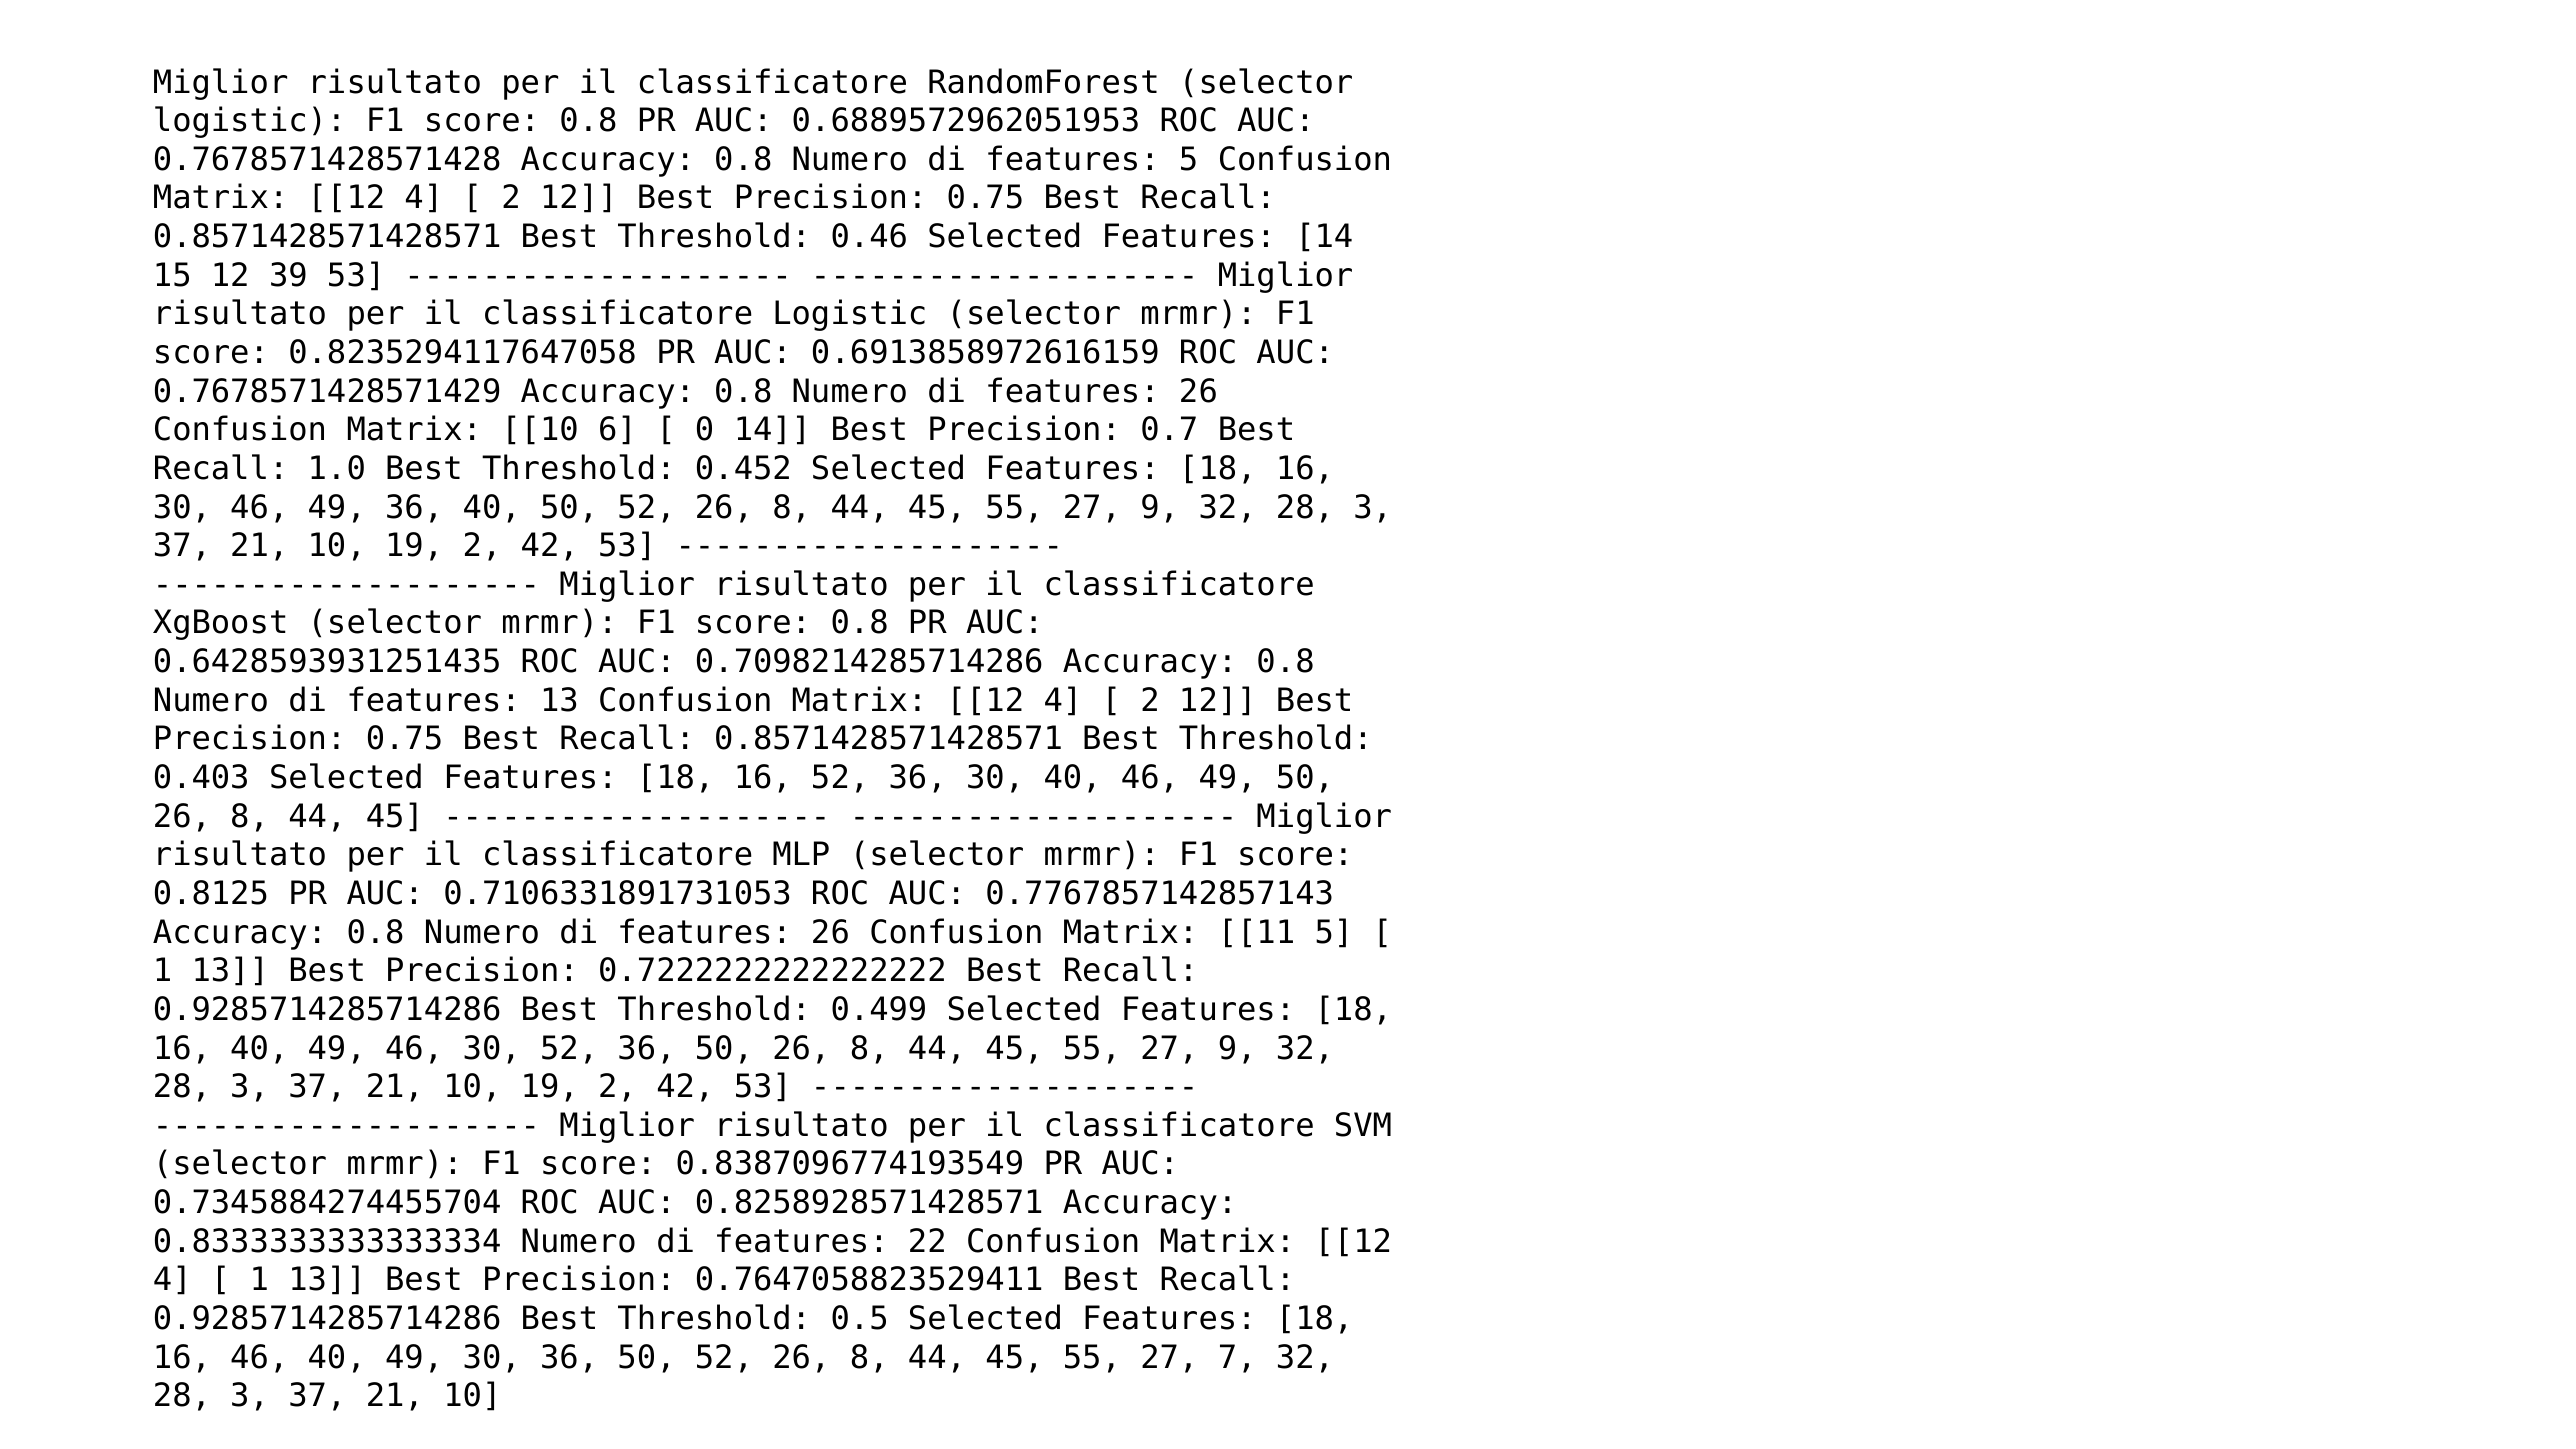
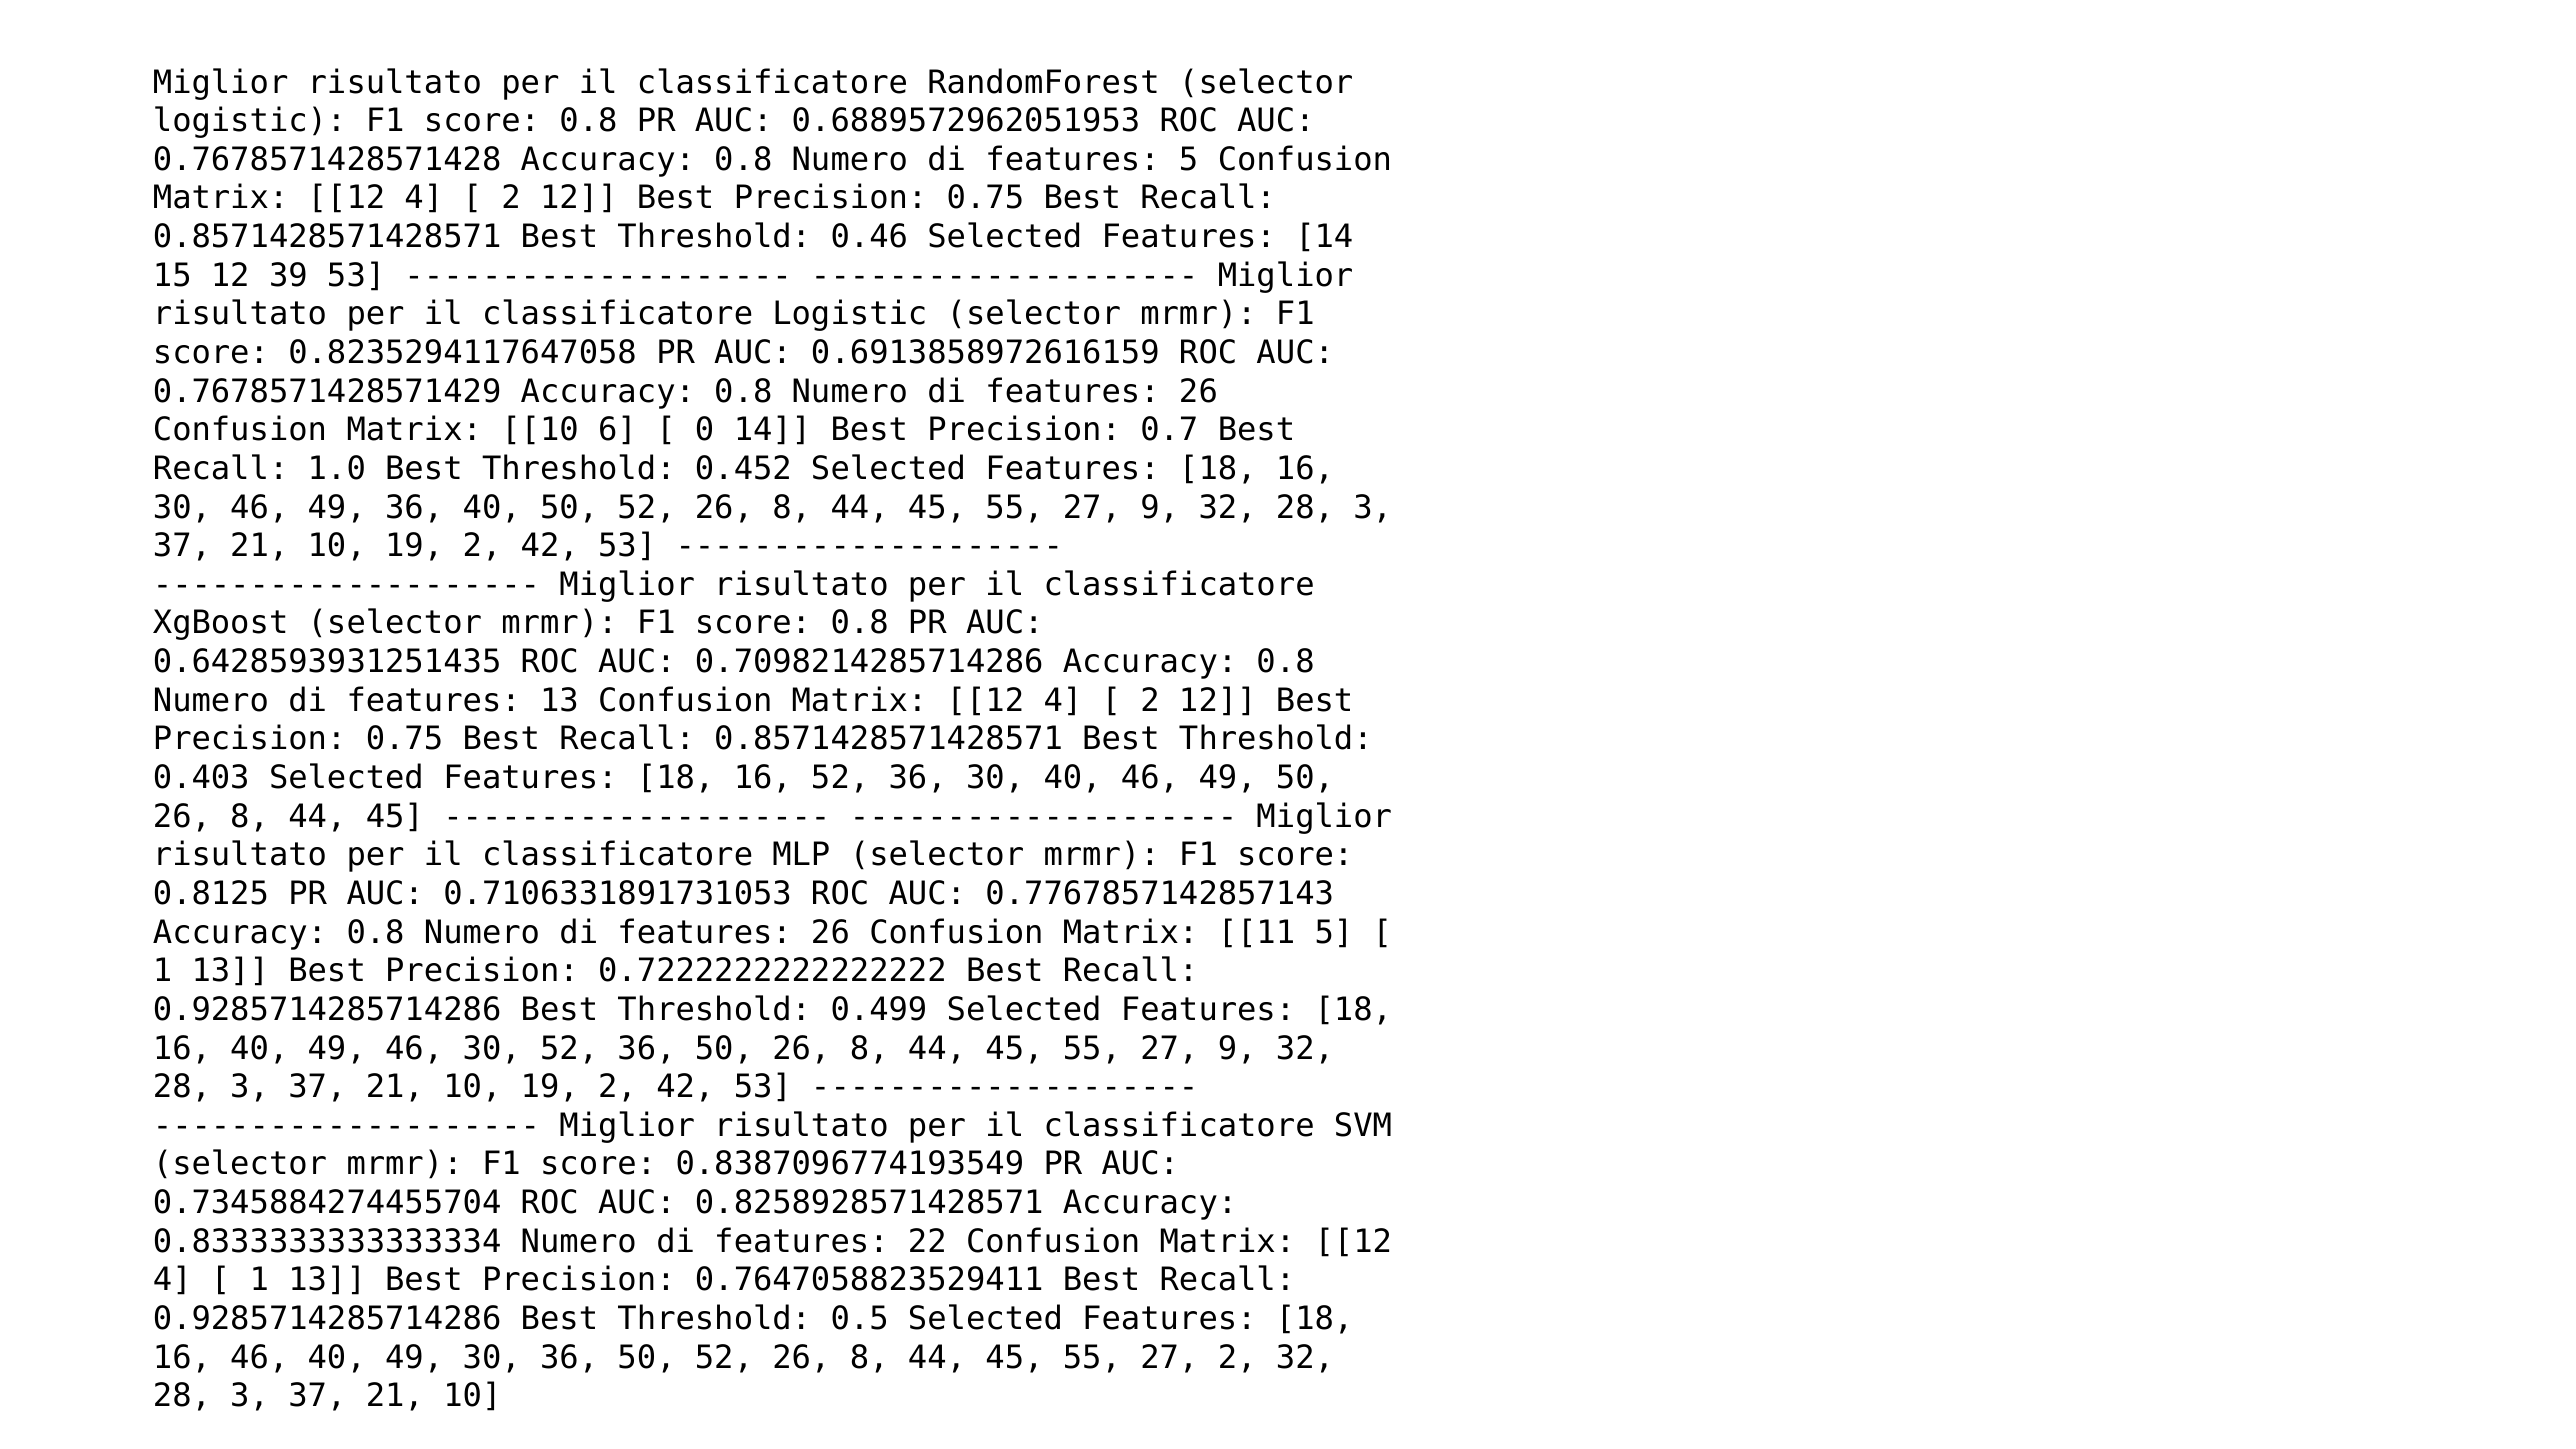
27 7: 7 -> 2 (1237, 1358)
